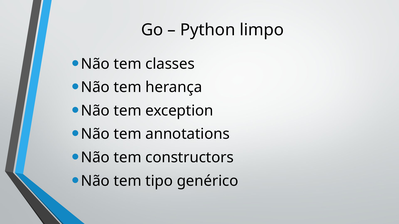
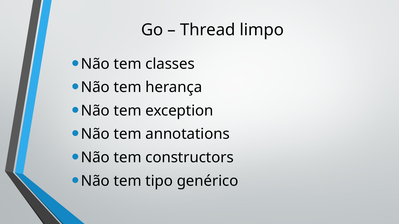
Python: Python -> Thread (208, 30)
